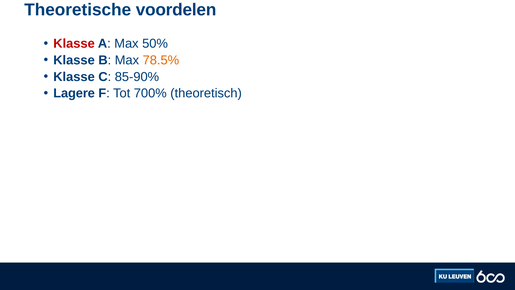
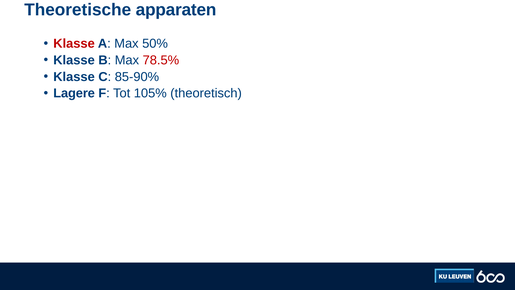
voordelen: voordelen -> apparaten (176, 10)
78.5% colour: orange -> red (161, 60)
700%: 700% -> 105% (150, 93)
